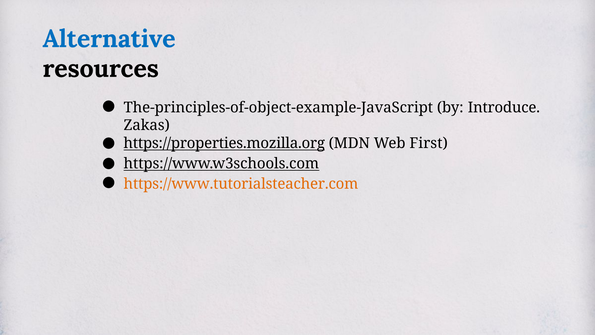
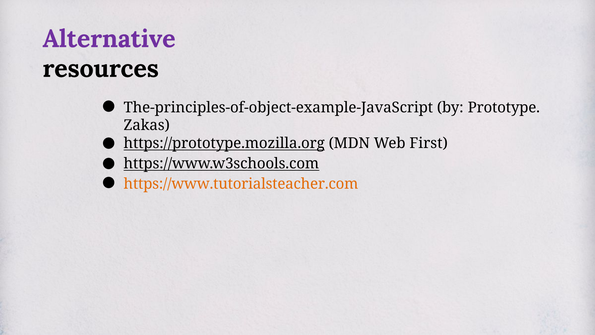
Alternative colour: blue -> purple (109, 39)
Introduce: Introduce -> Prototype (504, 107)
https://properties.mozilla.org: https://properties.mozilla.org -> https://prototype.mozilla.org (224, 143)
